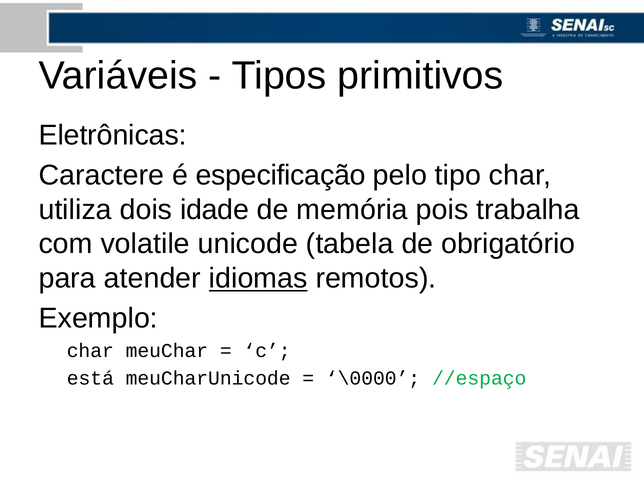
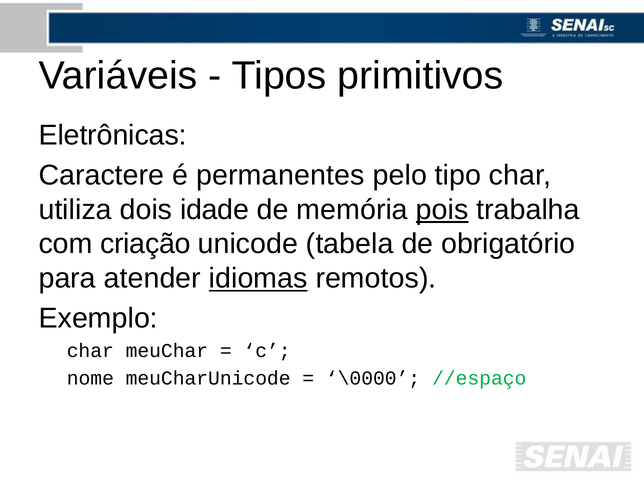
especificação: especificação -> permanentes (280, 175)
pois underline: none -> present (442, 210)
volatile: volatile -> criação (145, 244)
está: está -> nome (90, 378)
